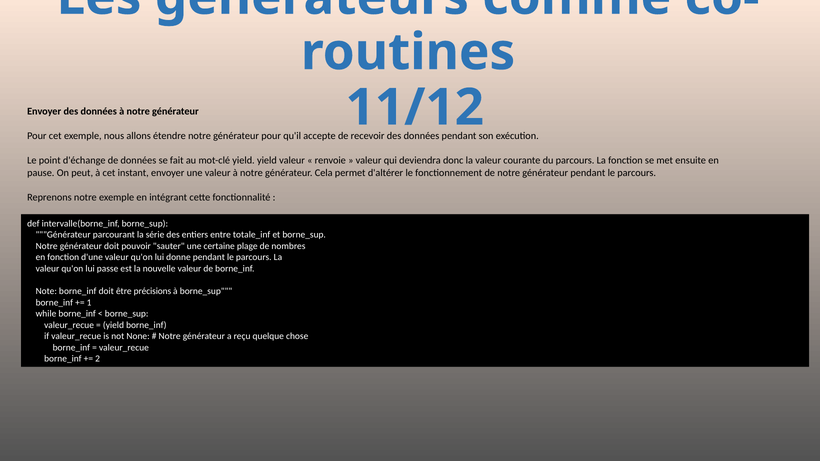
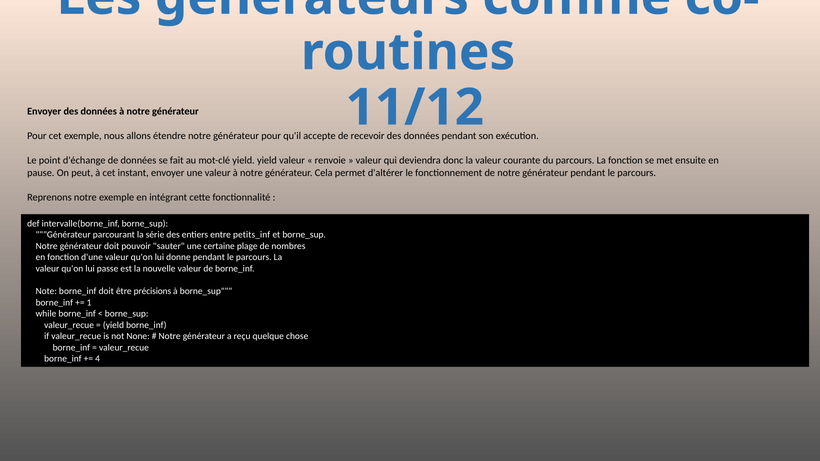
totale_inf: totale_inf -> petits_inf (252, 235)
2: 2 -> 4 (98, 359)
